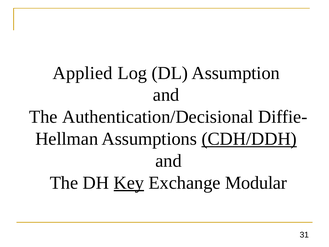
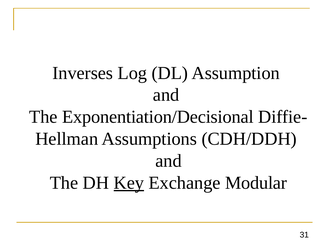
Applied: Applied -> Inverses (83, 73)
Authentication/Decisional: Authentication/Decisional -> Exponentiation/Decisional (158, 117)
CDH/DDH underline: present -> none (249, 139)
